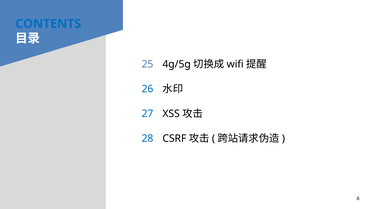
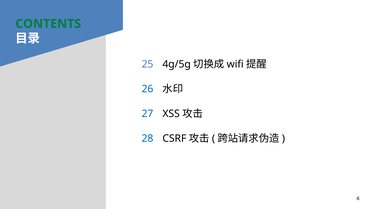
CONTENTS colour: blue -> green (48, 24)
